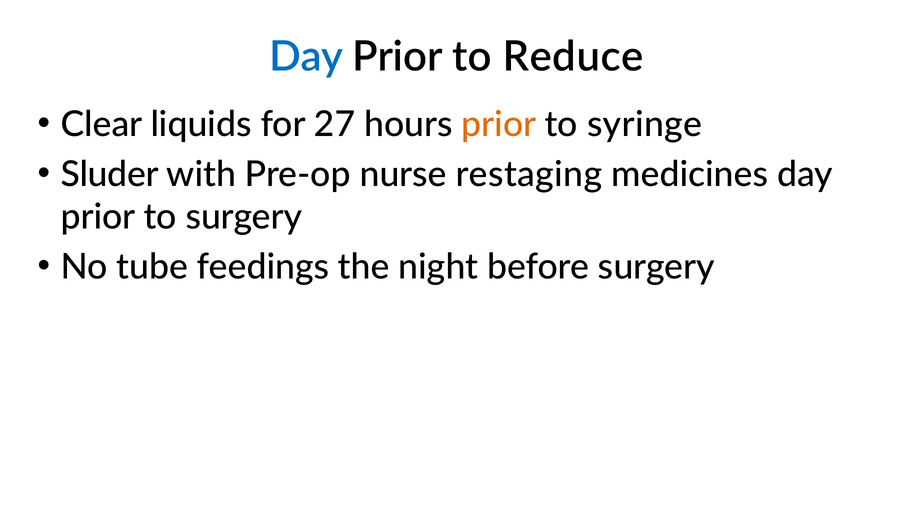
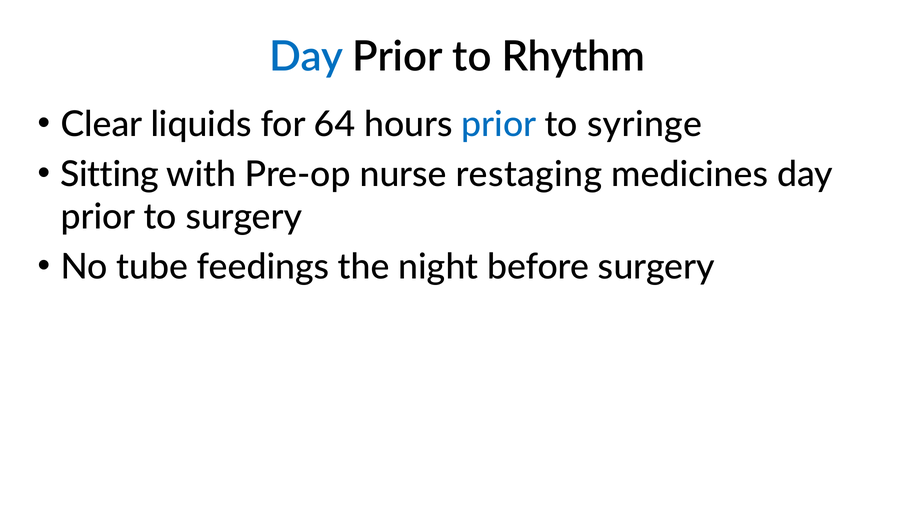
Reduce: Reduce -> Rhythm (573, 57)
27: 27 -> 64 (335, 125)
prior colour: orange -> blue (499, 125)
Sluder: Sluder -> Sitting (110, 175)
